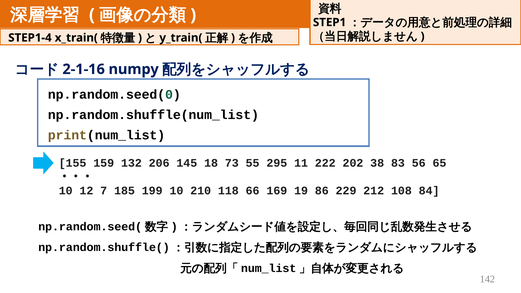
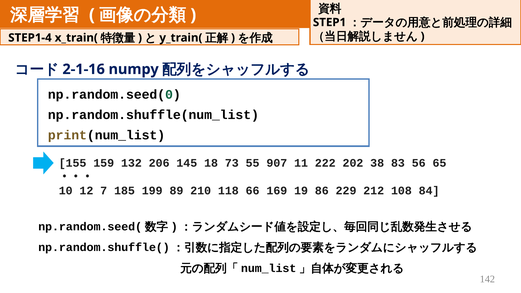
295: 295 -> 907 (277, 163)
199 10: 10 -> 89 (176, 191)
